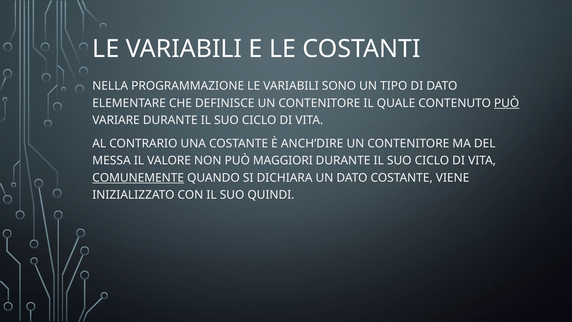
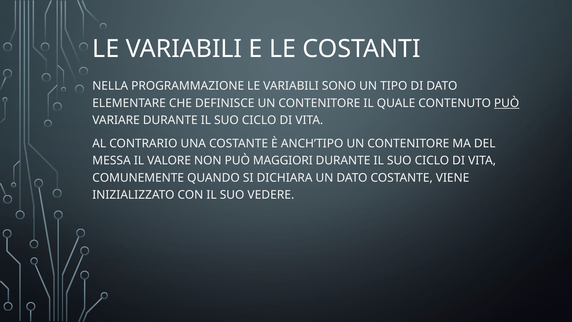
ANCH’DIRE: ANCH’DIRE -> ANCH’TIPO (312, 143)
COMUNEMENTE underline: present -> none (138, 178)
QUINDI: QUINDI -> VEDERE (271, 195)
